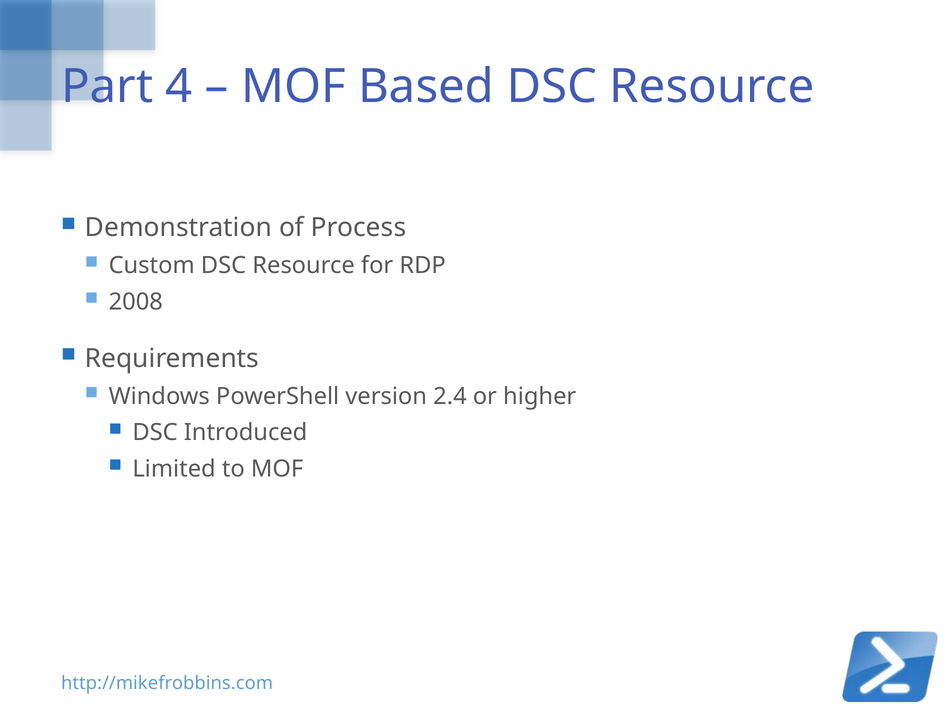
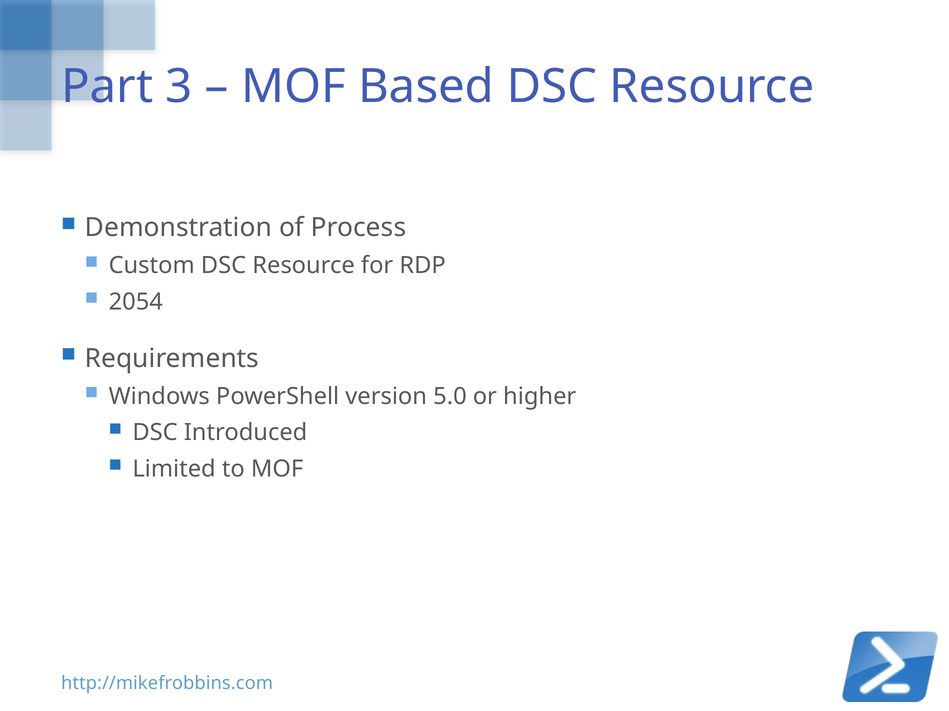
4: 4 -> 3 (179, 87)
2008: 2008 -> 2054 (136, 302)
2.4: 2.4 -> 5.0 (450, 397)
